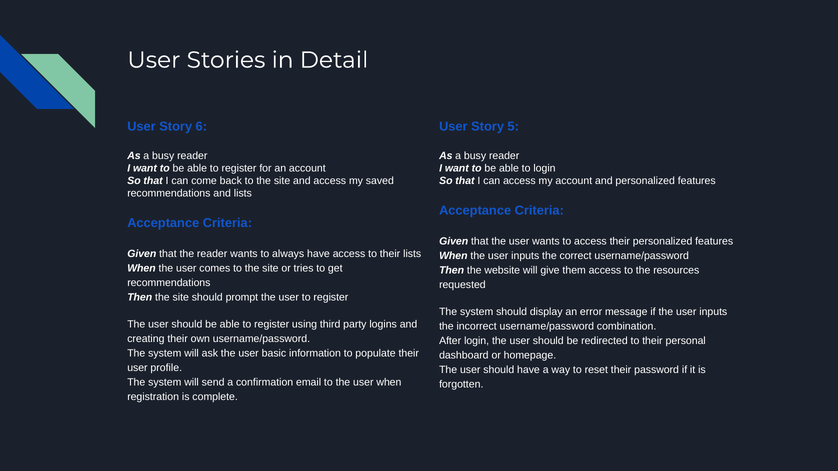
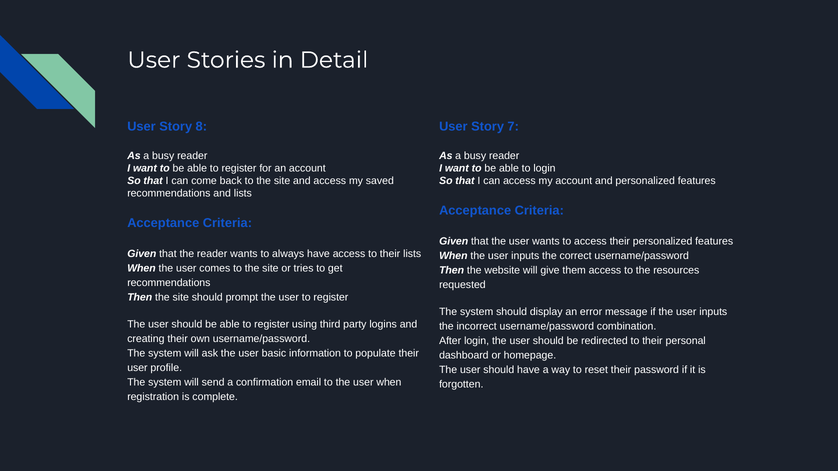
6: 6 -> 8 (201, 127)
5: 5 -> 7 (513, 127)
